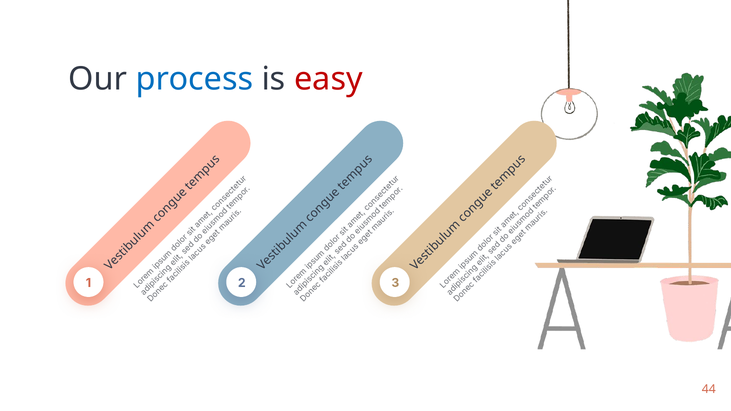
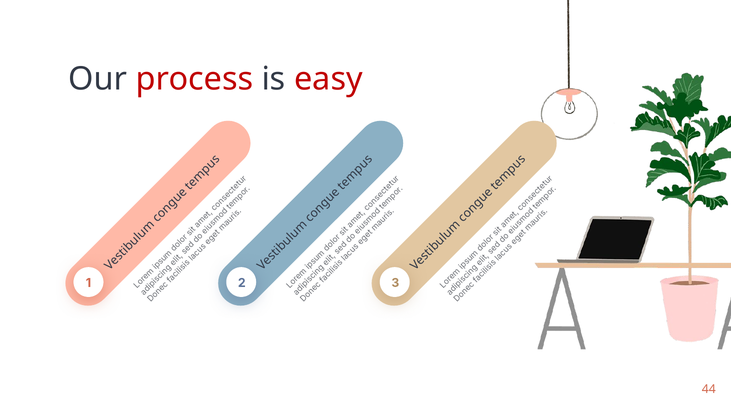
process colour: blue -> red (194, 79)
